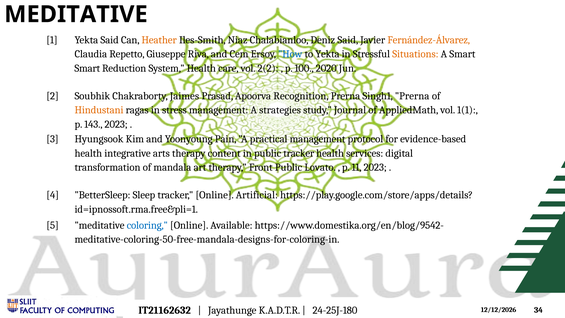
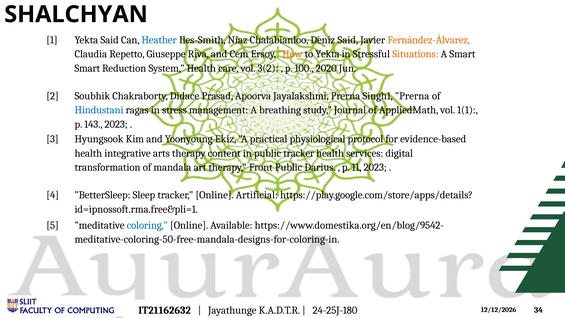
MEDITATIVE: MEDITATIVE -> SHALCHYAN (76, 14)
Heather colour: orange -> blue (159, 40)
How colour: blue -> orange (290, 54)
2(2: 2(2 -> 3(2 (268, 68)
Jaimes: Jaimes -> Didace (185, 96)
Recognition: Recognition -> Jayalakshmi (301, 96)
Hindustani colour: orange -> blue (99, 110)
strategies: strategies -> breathing (280, 110)
Pain: Pain -> Ekiz (226, 139)
practical management: management -> physiological (318, 139)
Lovato: Lovato -> Darius (320, 167)
